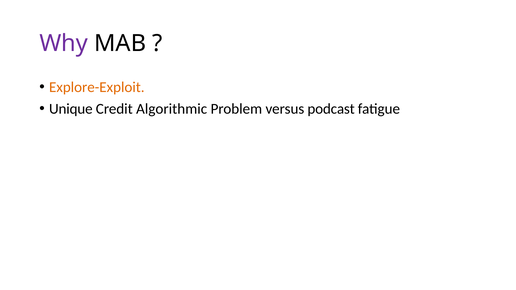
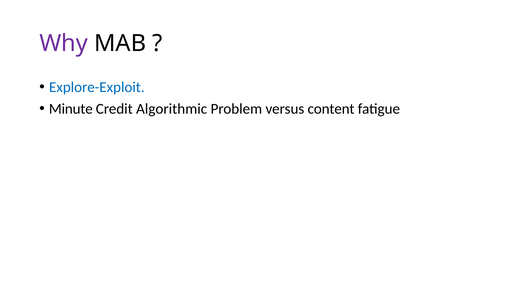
Explore-Exploit colour: orange -> blue (97, 87)
Unique: Unique -> Minute (71, 109)
podcast: podcast -> content (331, 109)
